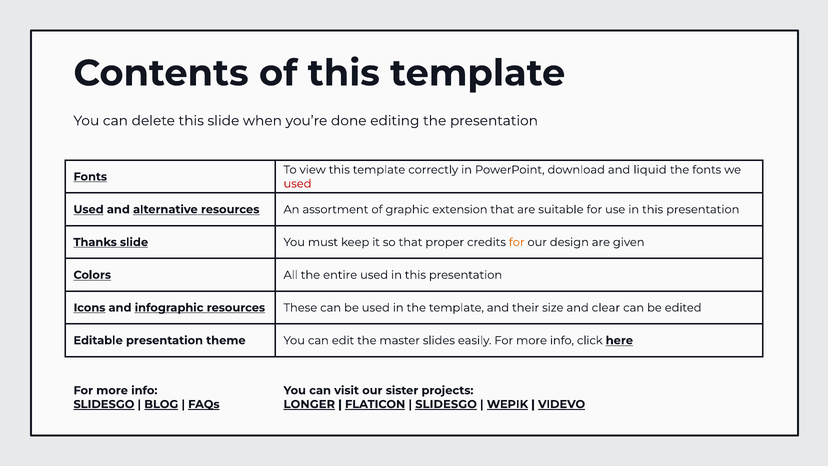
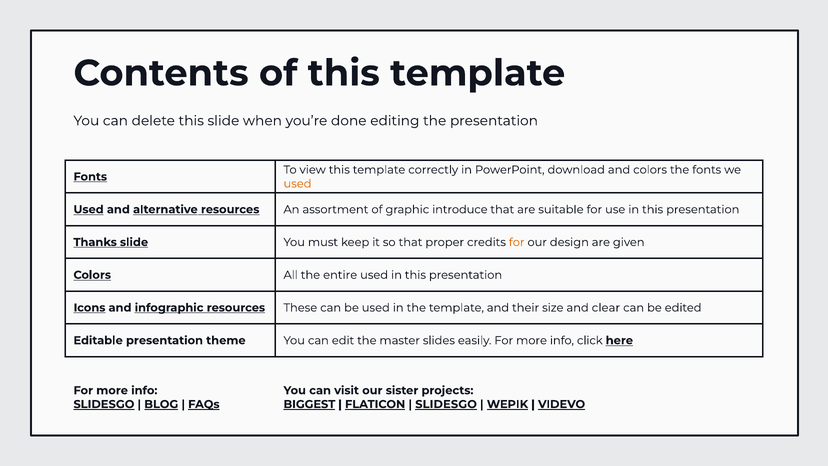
and liquid: liquid -> colors (650, 170)
used colour: red -> orange (297, 184)
extension: extension -> introduce (460, 209)
LONGER: LONGER -> BIGGEST (309, 404)
